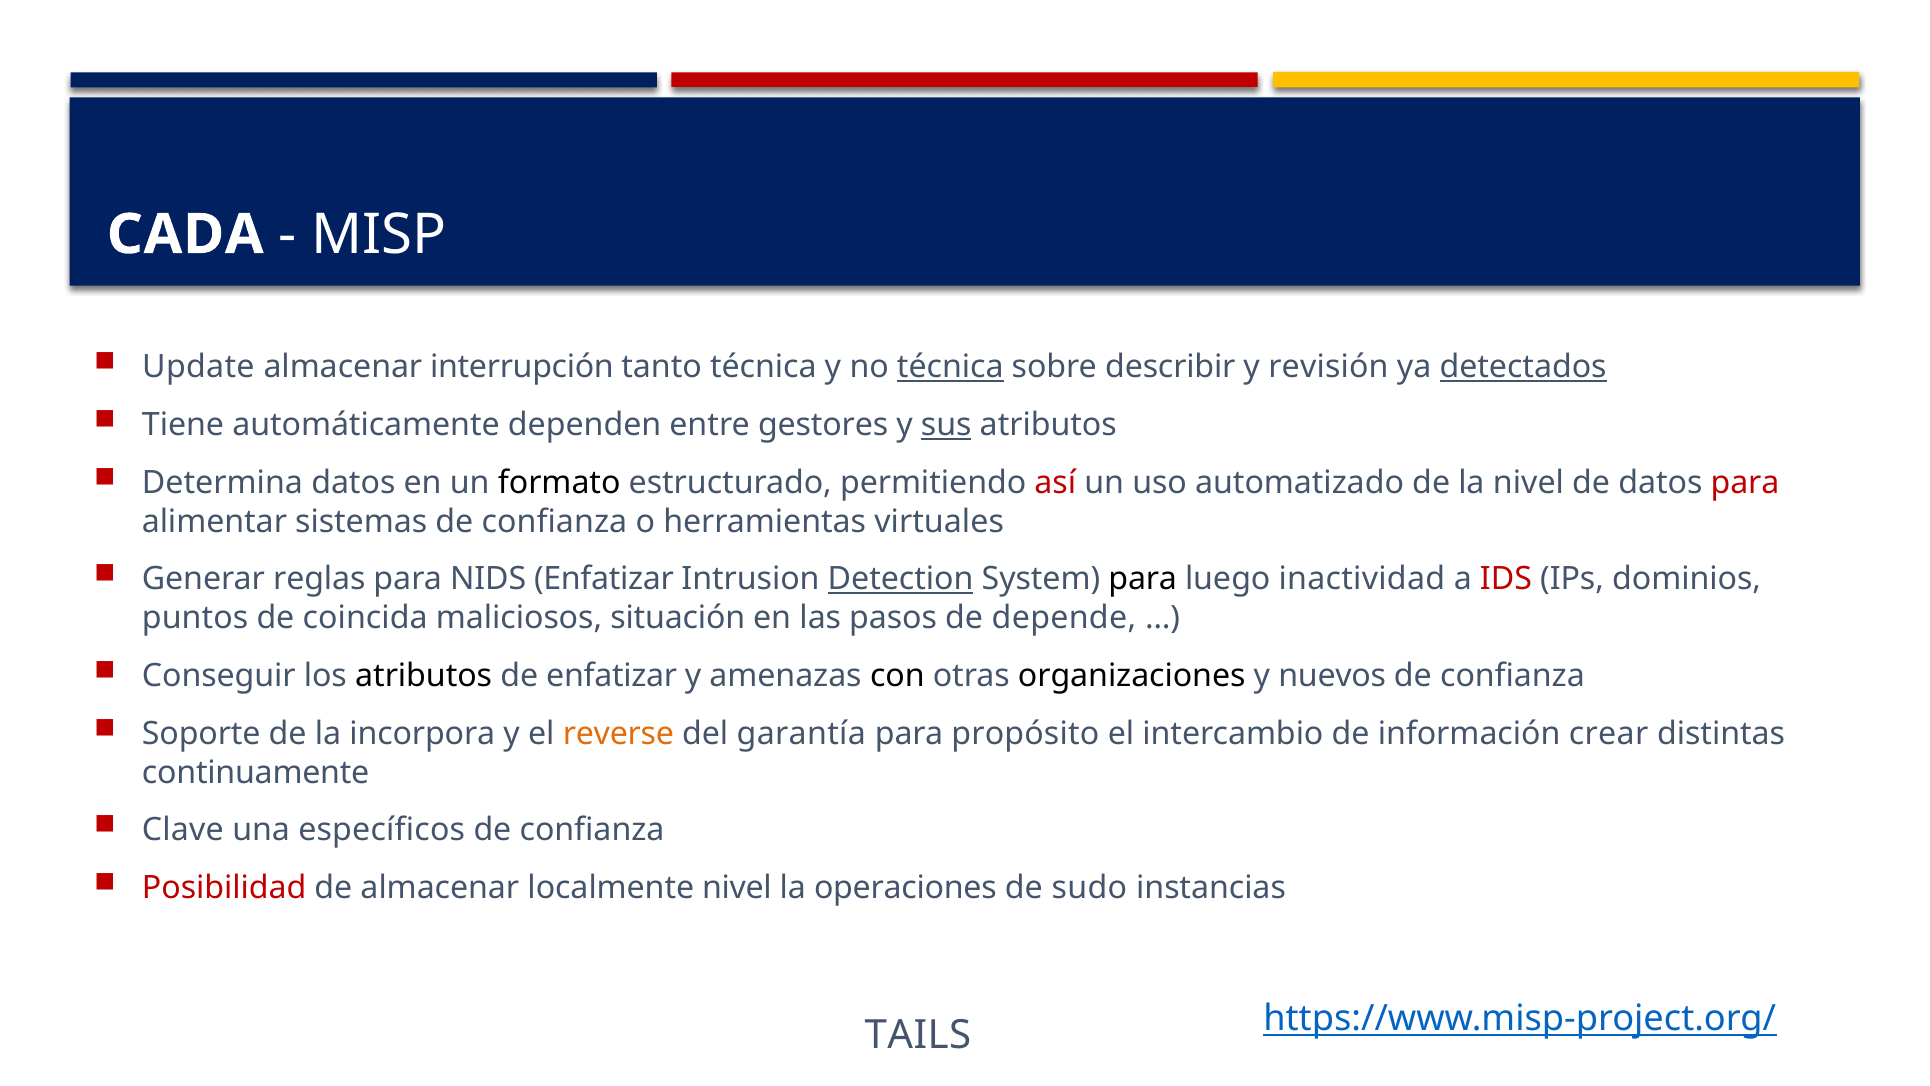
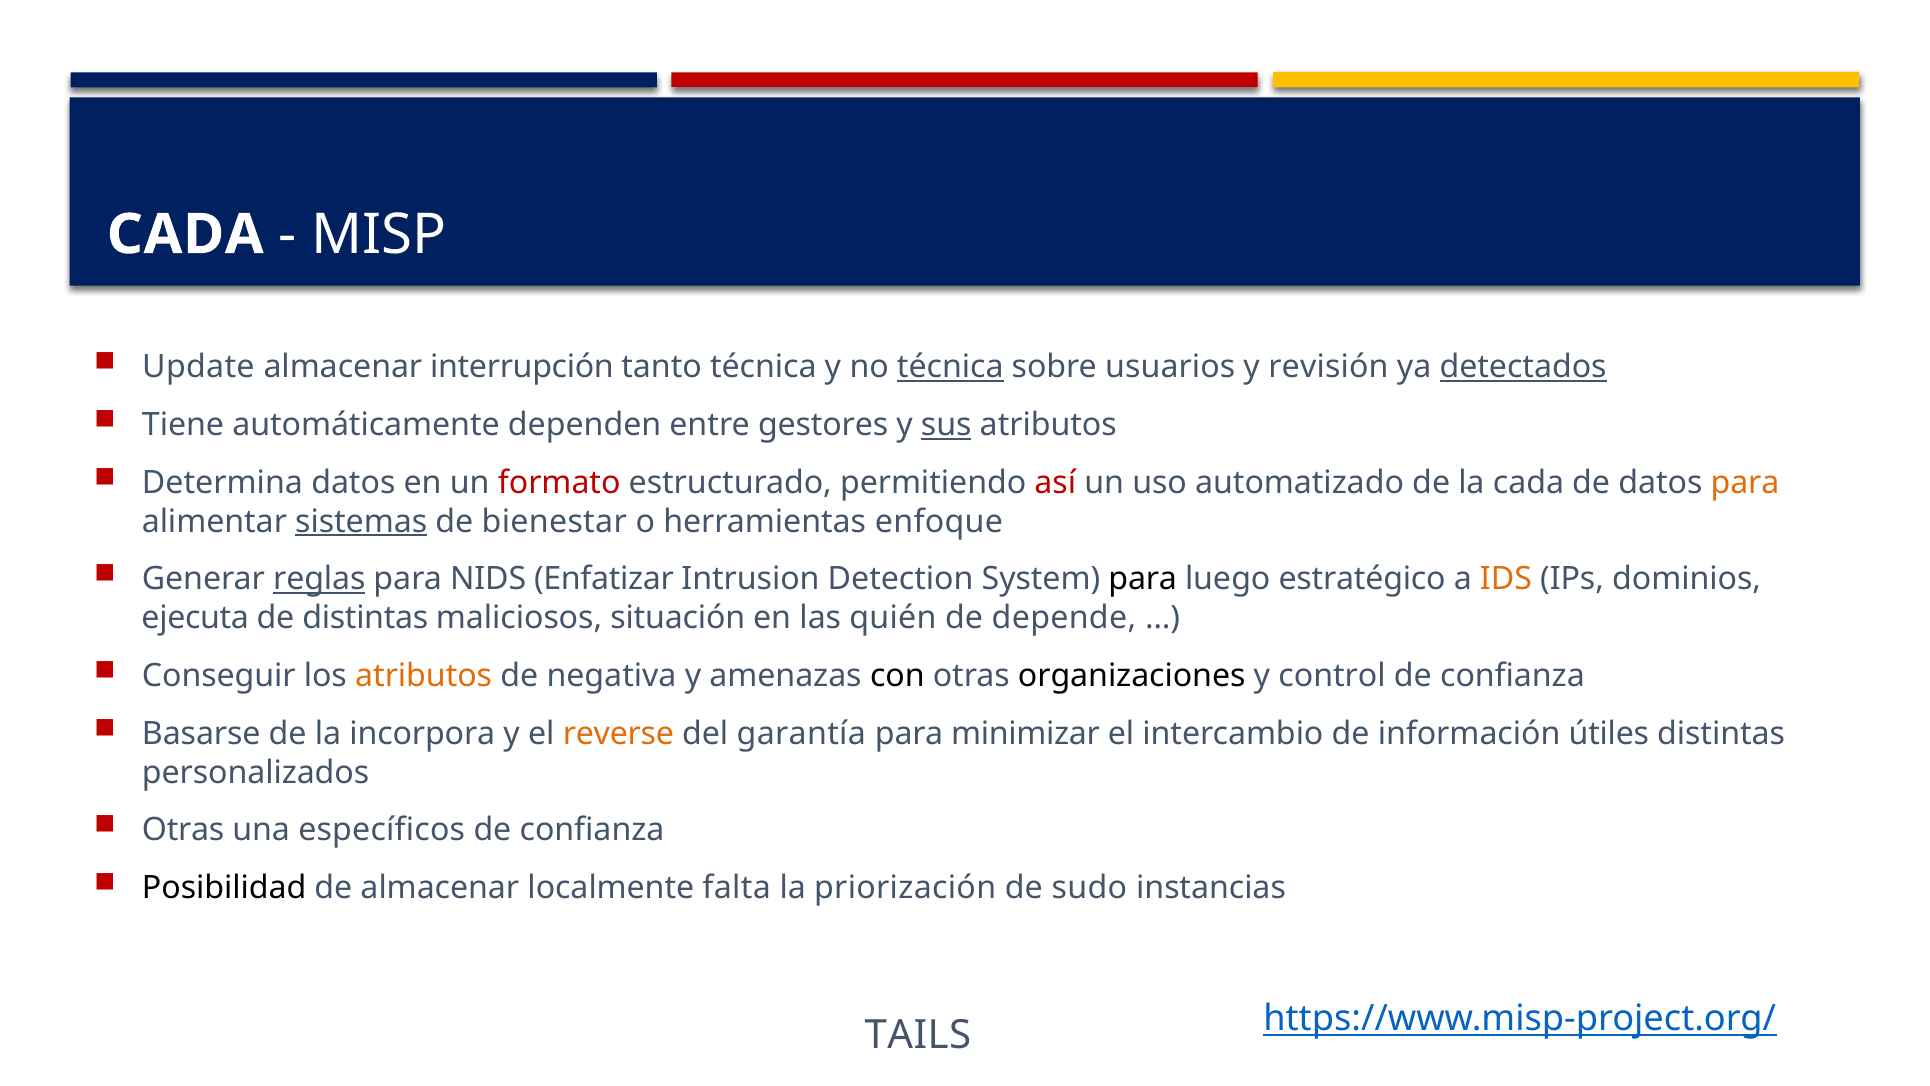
describir: describir -> usuarios (1170, 367)
formato colour: black -> red (559, 483)
la nivel: nivel -> cada (1528, 483)
para colour: red -> orange (1745, 483)
sistemas underline: none -> present (361, 521)
confianza: confianza -> bienestar (554, 521)
virtuales: virtuales -> enfoque (939, 521)
reglas underline: none -> present (319, 579)
Detection underline: present -> none (901, 579)
inactividad: inactividad -> estratégico (1362, 579)
IDS colour: red -> orange (1506, 579)
puntos: puntos -> ejecuta (195, 618)
de coincida: coincida -> distintas (365, 618)
pasos: pasos -> quién (893, 618)
atributos colour: black -> orange (424, 676)
de enfatizar: enfatizar -> negativa (612, 676)
nuevos: nuevos -> control (1332, 676)
Soporte: Soporte -> Basarse (201, 734)
propósito: propósito -> minimizar (1026, 734)
crear: crear -> útiles (1609, 734)
continuamente: continuamente -> personalizados (256, 772)
Clave: Clave -> Otras (183, 830)
Posibilidad colour: red -> black (224, 888)
localmente nivel: nivel -> falta (737, 888)
operaciones: operaciones -> priorización (905, 888)
